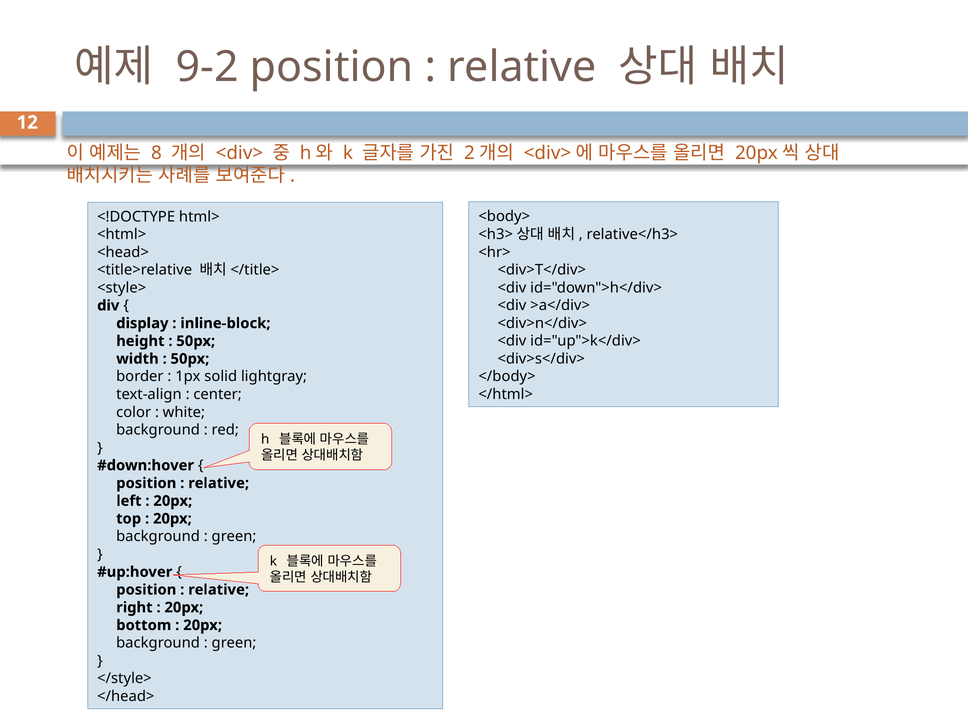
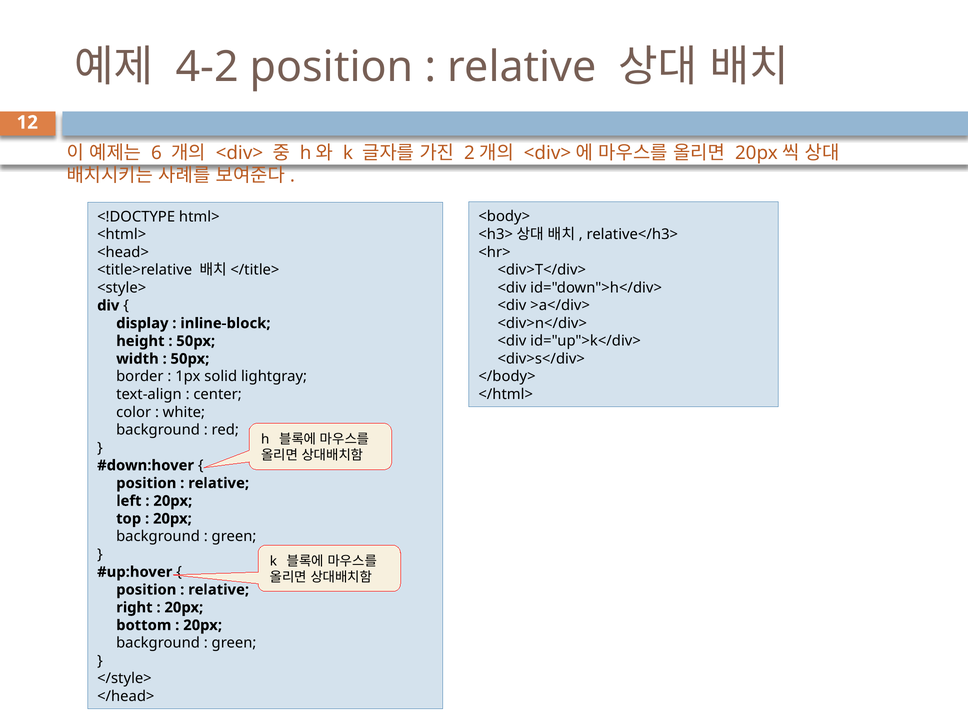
9-2: 9-2 -> 4-2 (207, 67)
8: 8 -> 6 (156, 153)
